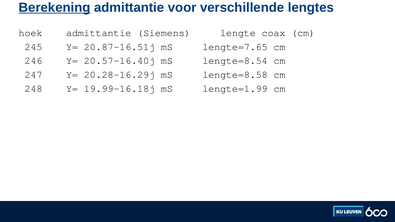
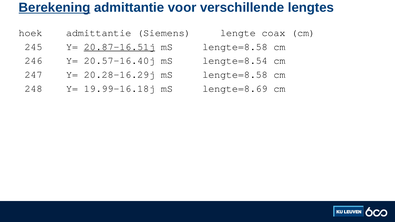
20.87-16.51j underline: none -> present (119, 47)
lengte=7.65: lengte=7.65 -> lengte=8.58 (235, 47)
lengte=1.99: lengte=1.99 -> lengte=8.69 (235, 89)
